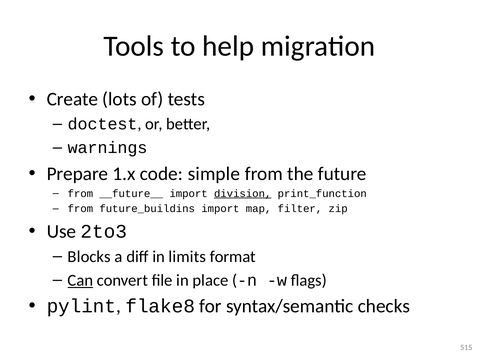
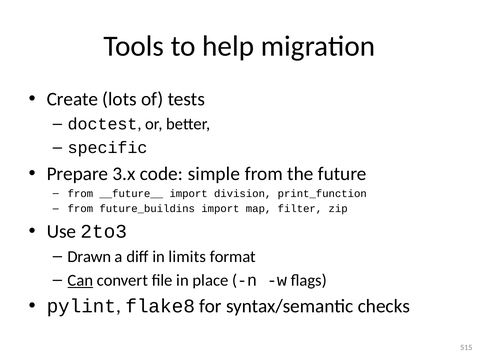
warnings: warnings -> specific (108, 148)
1.x: 1.x -> 3.x (124, 174)
division underline: present -> none (243, 194)
Blocks: Blocks -> Drawn (89, 257)
